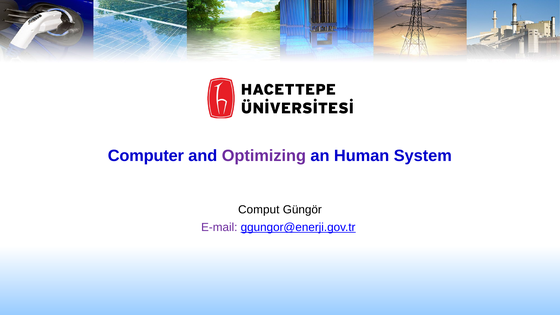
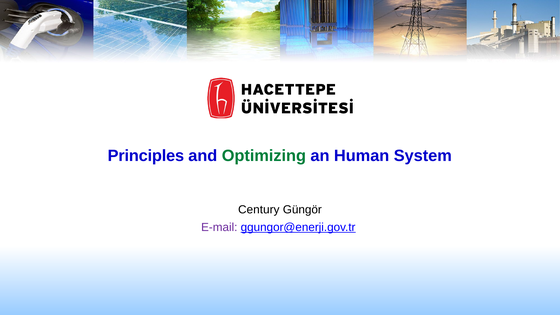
Computer: Computer -> Principles (146, 156)
Optimizing colour: purple -> green (264, 156)
Comput: Comput -> Century (259, 210)
